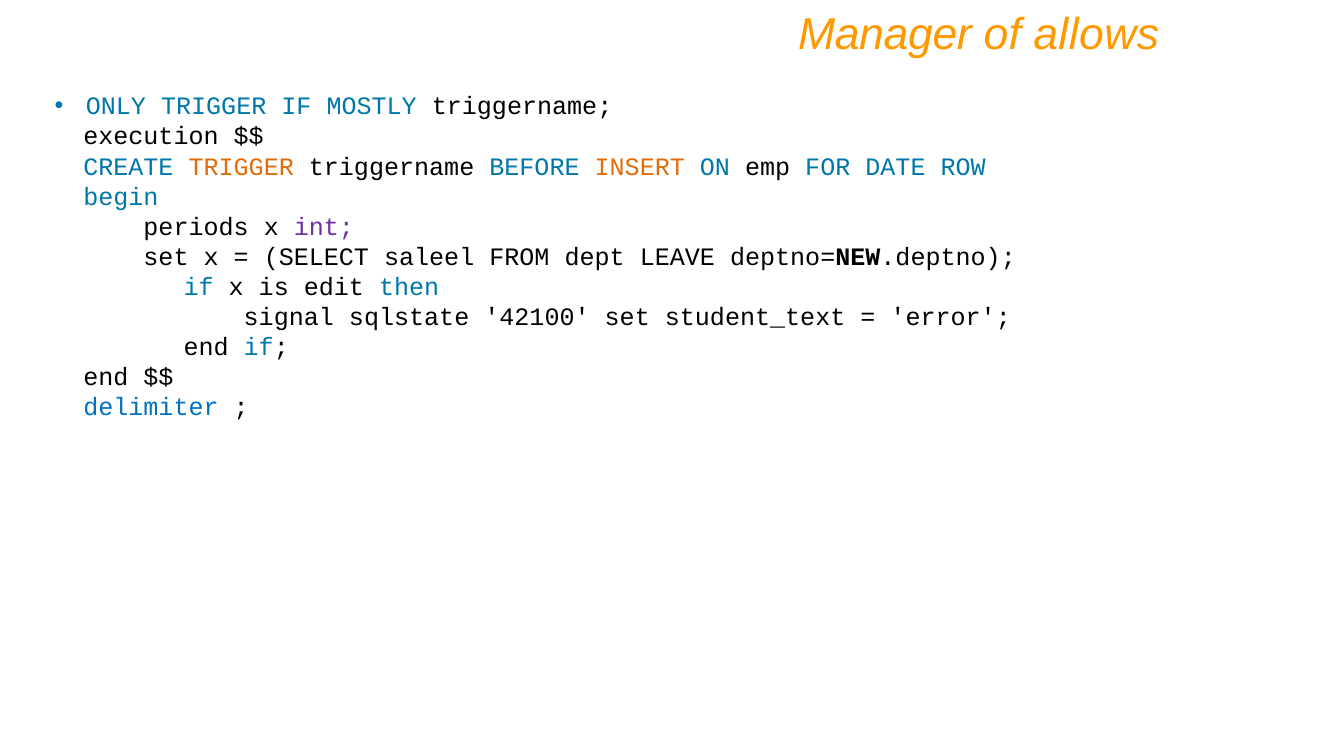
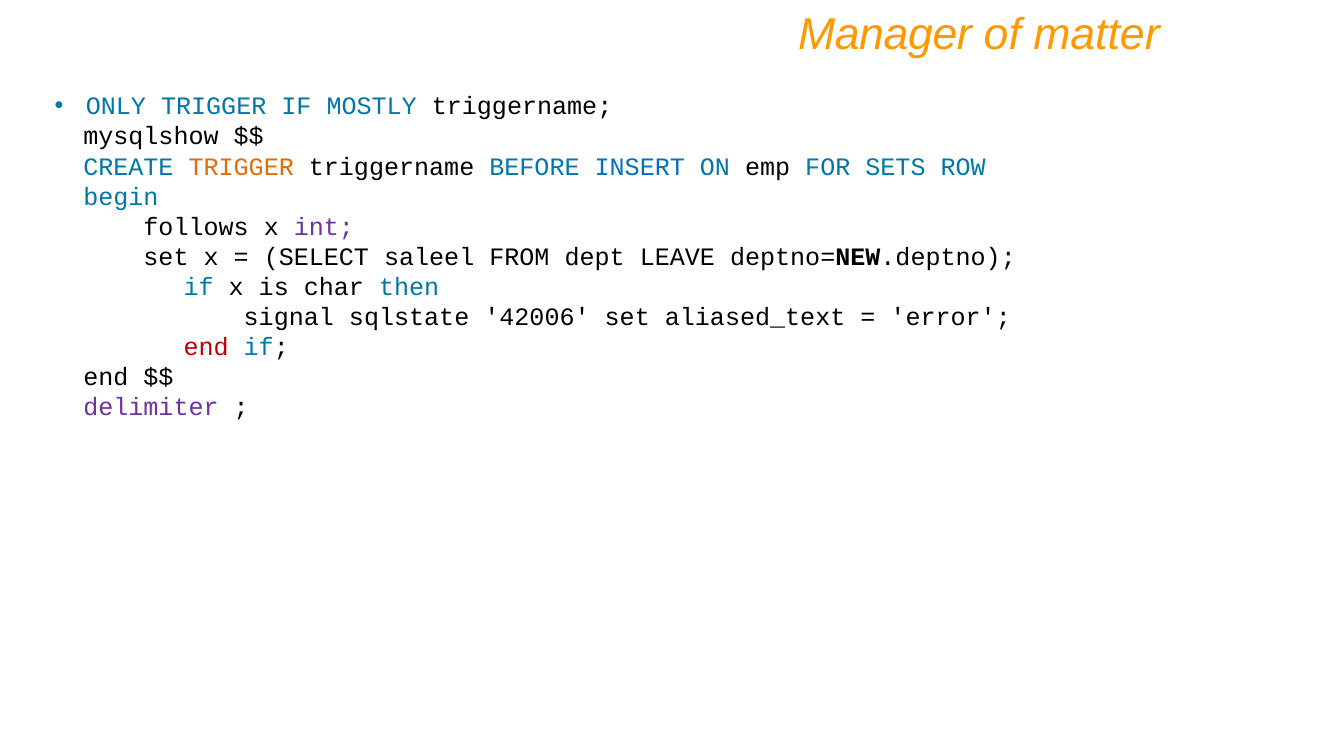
allows: allows -> matter (1096, 35)
execution: execution -> mysqlshow (151, 137)
INSERT colour: orange -> blue (640, 167)
DATE: DATE -> SETS (895, 167)
periods: periods -> follows (196, 227)
edit: edit -> char (334, 287)
42100: 42100 -> 42006 (537, 317)
student_text: student_text -> aliased_text (755, 317)
end colour: black -> red (206, 347)
delimiter colour: blue -> purple (151, 407)
